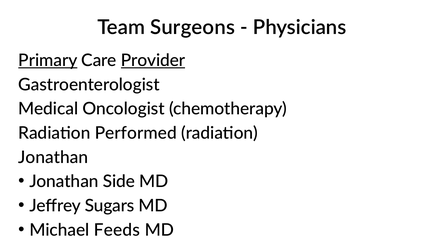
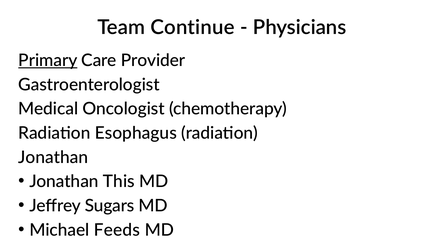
Surgeons: Surgeons -> Continue (193, 28)
Provider underline: present -> none (153, 61)
Performed: Performed -> Esophagus (136, 133)
Side: Side -> This (119, 182)
